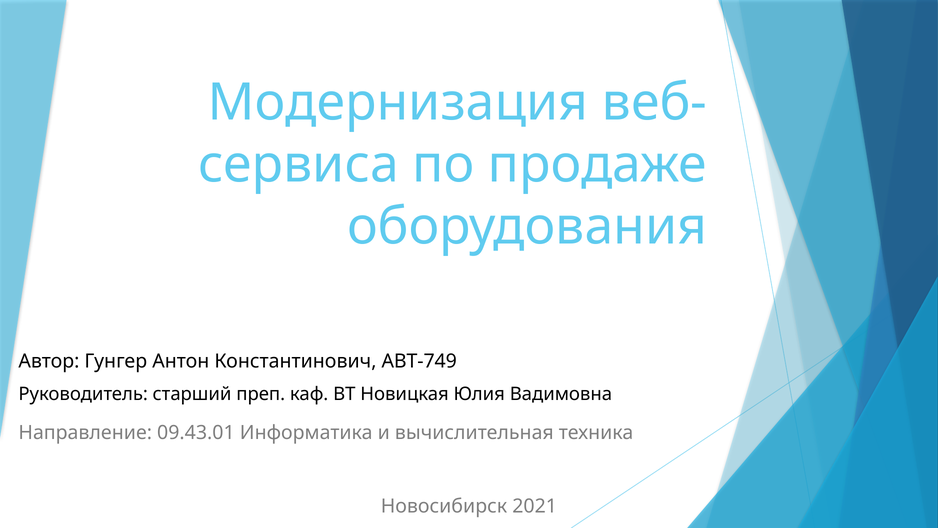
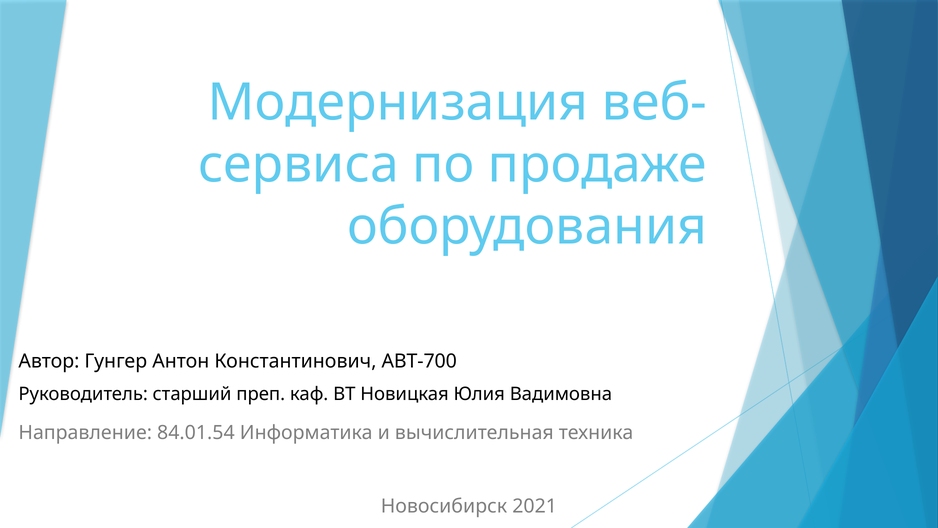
АВТ-749: АВТ-749 -> АВТ-700 (419, 361)
09.43.01: 09.43.01 -> 84.01.54 (196, 433)
